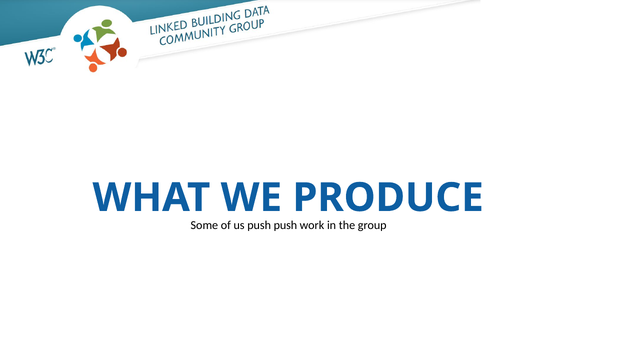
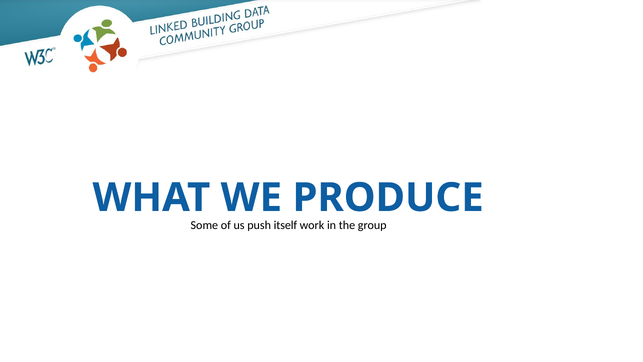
push: push -> itself (285, 225)
